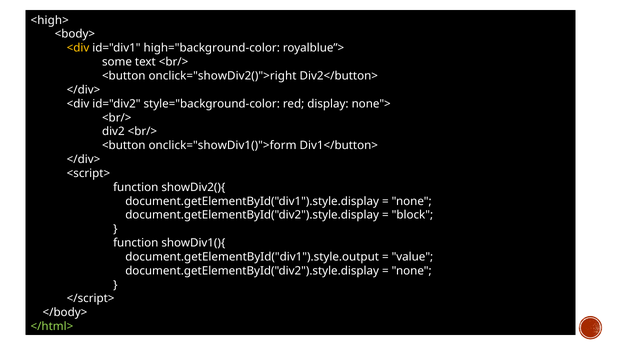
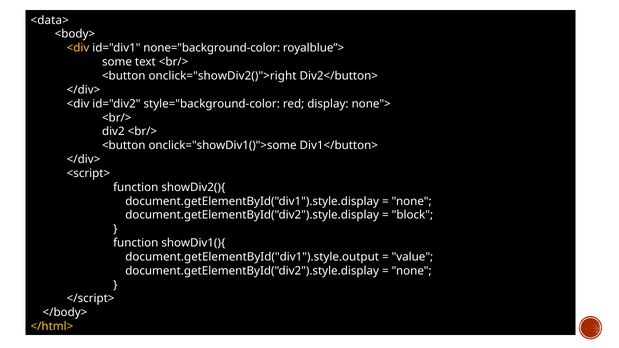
<high>: <high> -> <data> (50, 20)
high="background-color: high="background-color -> none="background-color (212, 48)
onclick="showDiv1()">form: onclick="showDiv1()">form -> onclick="showDiv1()">some (223, 146)
</html> colour: light green -> yellow (52, 327)
